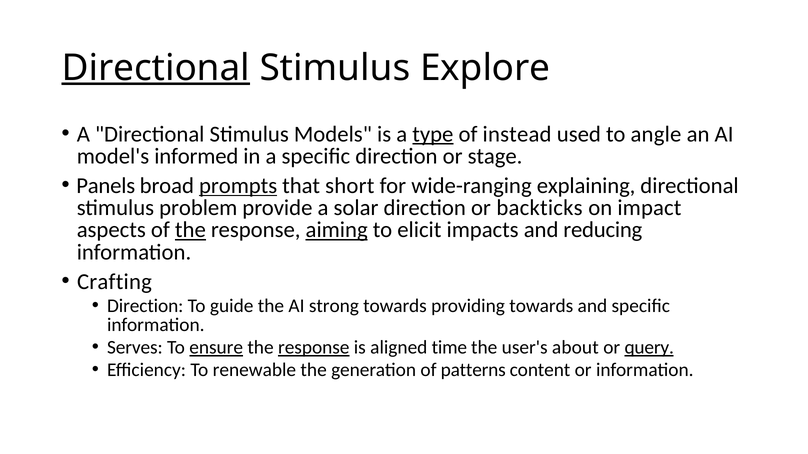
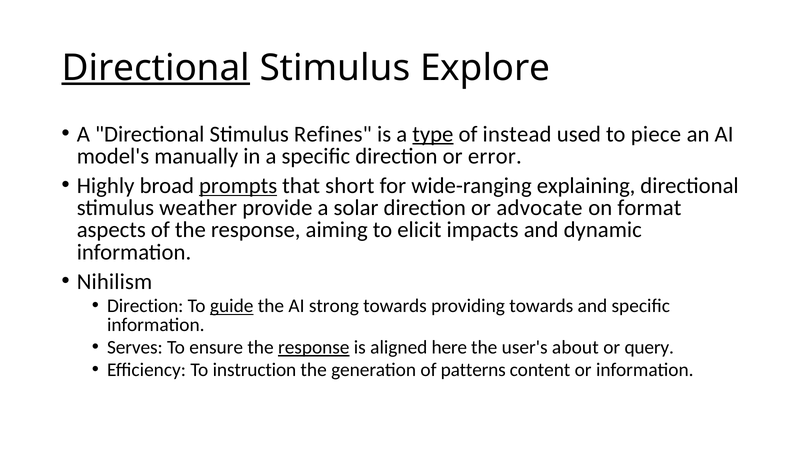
Models: Models -> Refines (333, 134)
angle: angle -> piece (656, 134)
informed: informed -> manually (196, 156)
stage: stage -> error (495, 156)
Panels: Panels -> Highly (106, 186)
problem: problem -> weather (198, 208)
backticks: backticks -> advocate (539, 208)
impact: impact -> format (649, 208)
the underline: present -> none (190, 230)
aiming underline: present -> none (337, 230)
reducing: reducing -> dynamic (603, 230)
Crafting: Crafting -> Nihilism (114, 282)
guide underline: none -> present (232, 306)
ensure underline: present -> none (216, 348)
time: time -> here (449, 348)
query underline: present -> none (649, 348)
renewable: renewable -> instruction (254, 370)
